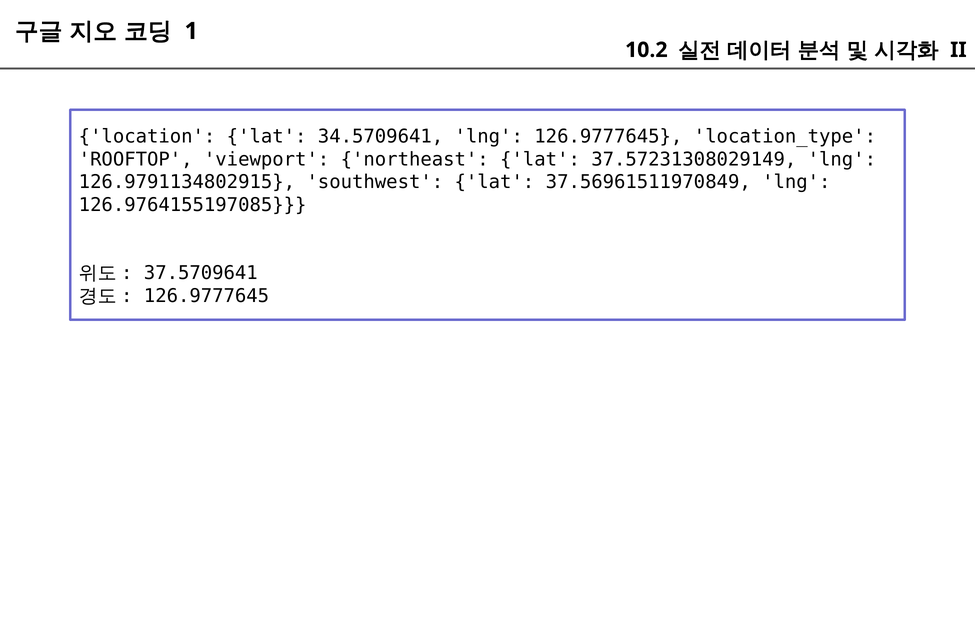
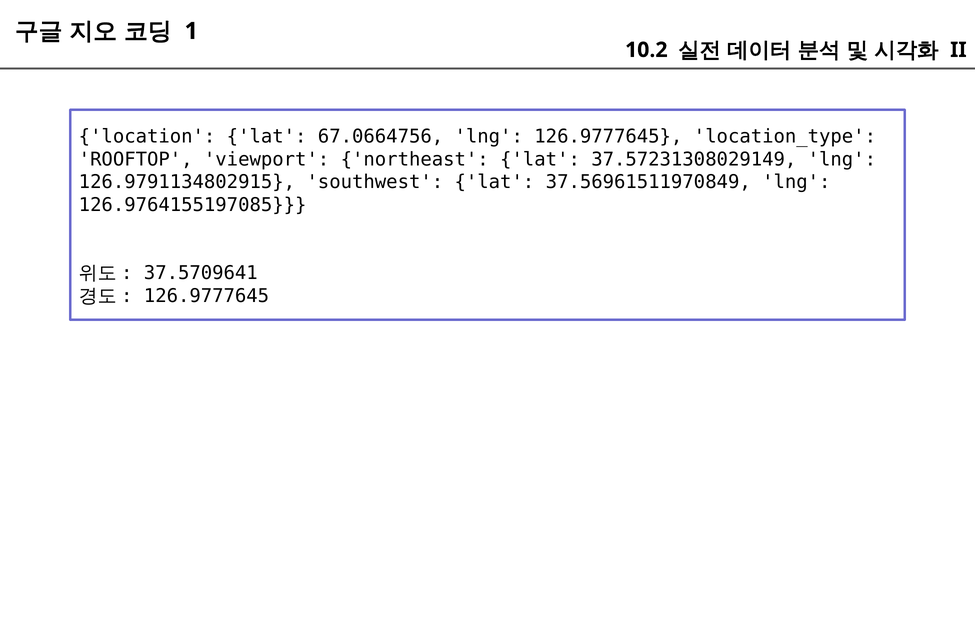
34.5709641: 34.5709641 -> 67.0664756 (381, 137)
